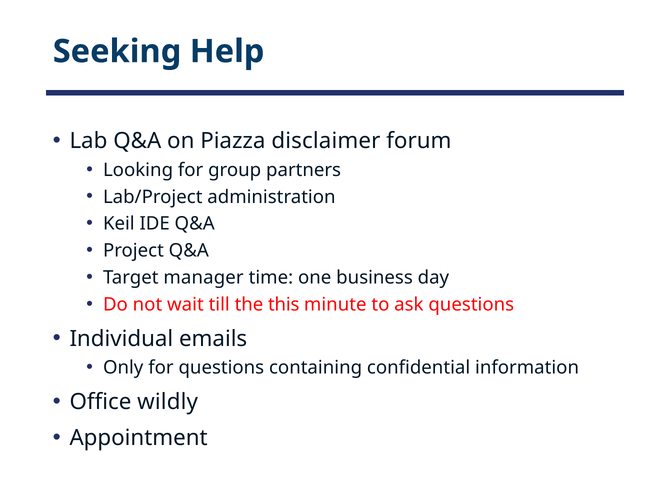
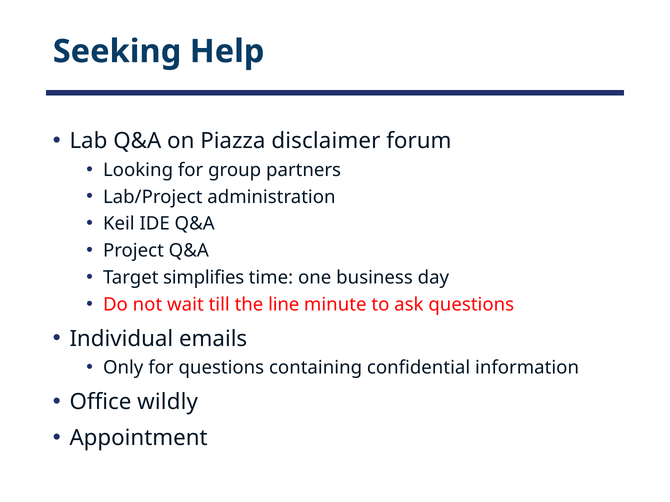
manager: manager -> simplifies (204, 278)
this: this -> line (284, 305)
